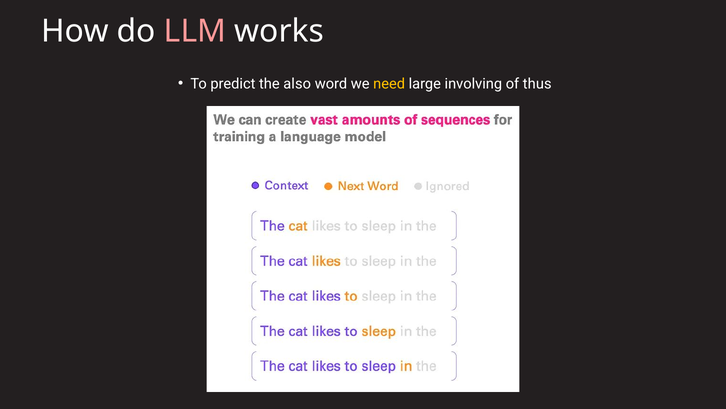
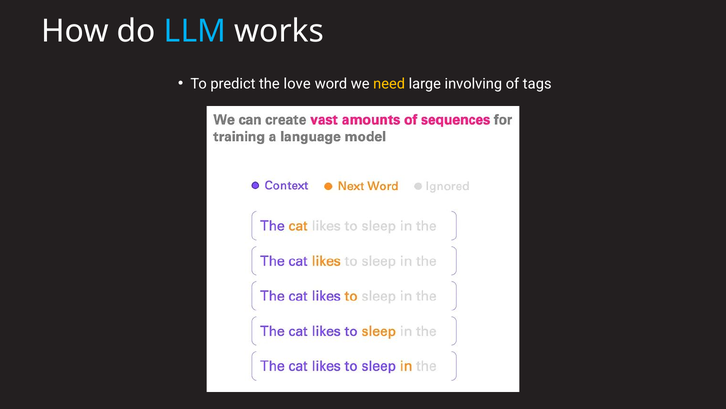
LLM colour: pink -> light blue (195, 31)
also: also -> love (297, 84)
thus: thus -> tags (537, 84)
